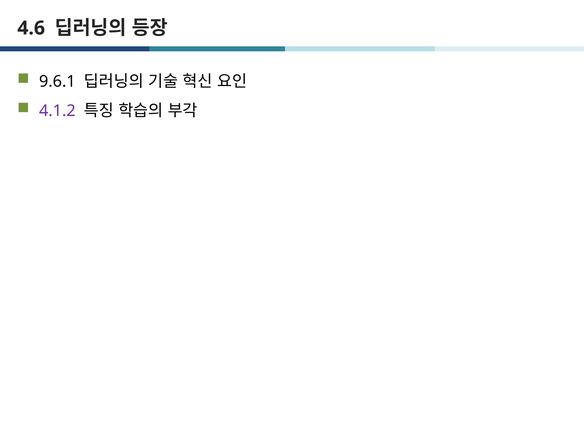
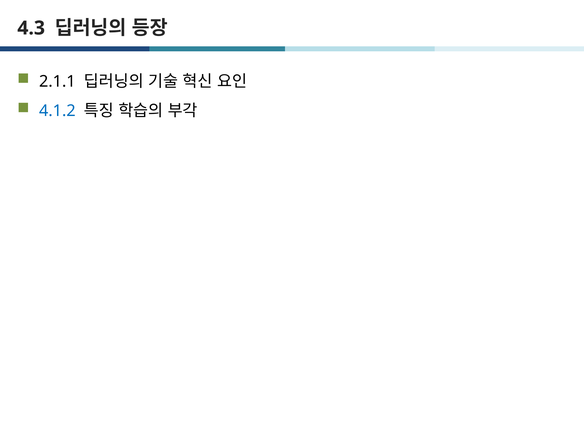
4.6: 4.6 -> 4.3 (31, 28)
9.6.1: 9.6.1 -> 2.1.1 (57, 82)
4.1.2 colour: purple -> blue (57, 111)
